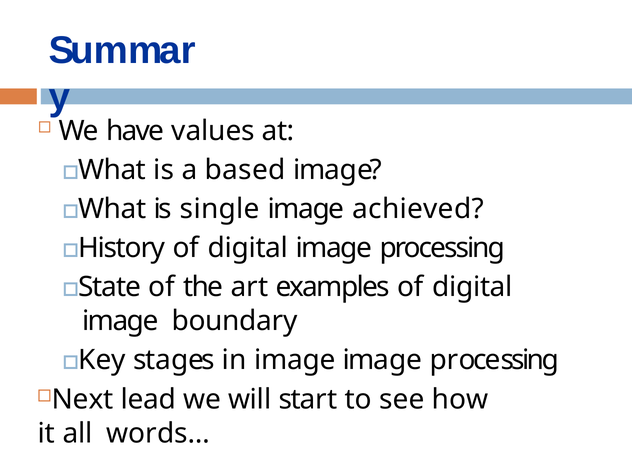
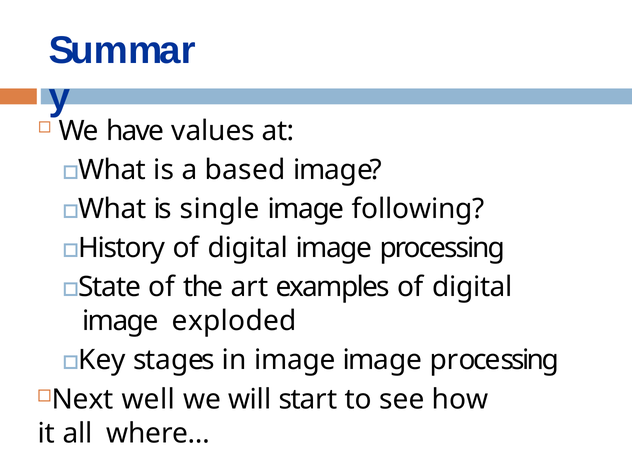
achieved: achieved -> following (418, 209)
boundary: boundary -> exploded (234, 321)
lead: lead -> well (148, 400)
words…: words… -> where… (158, 433)
